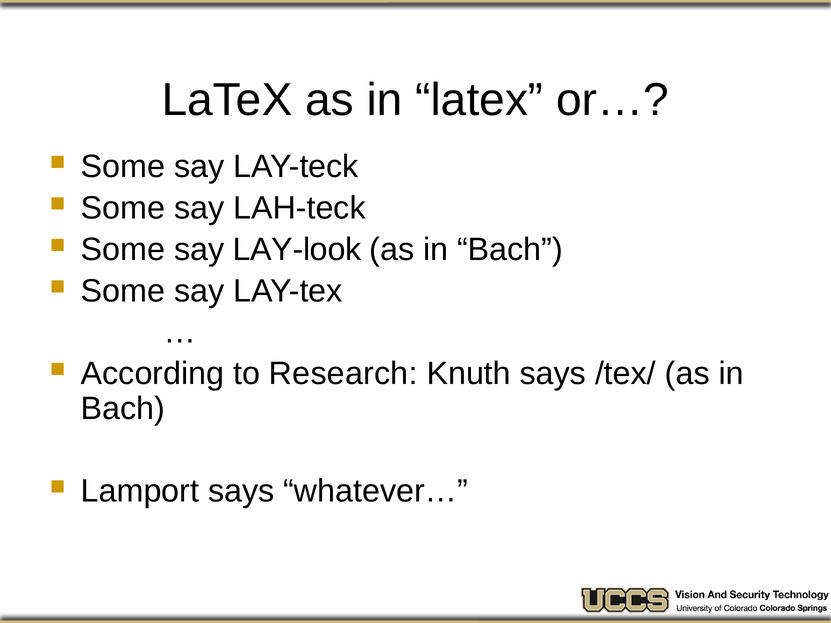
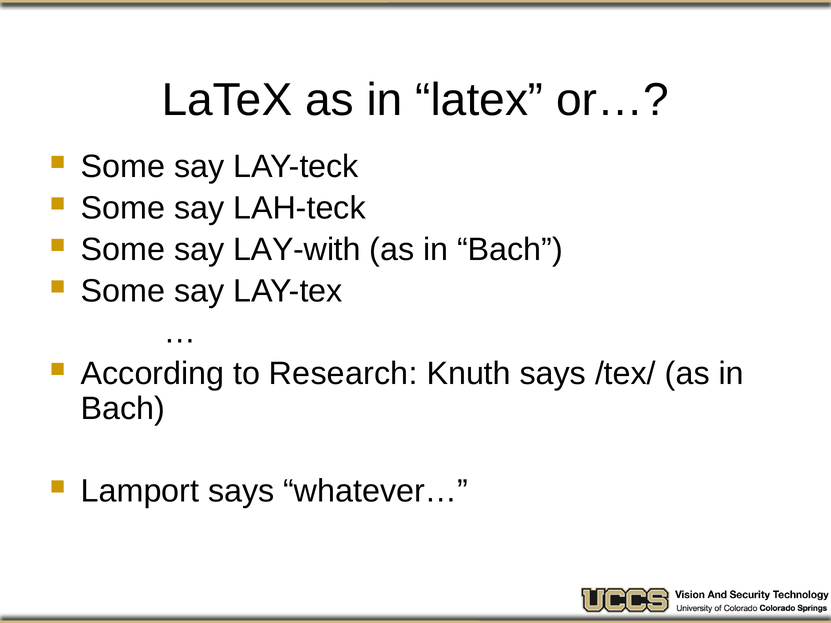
LAY-look: LAY-look -> LAY-with (297, 250)
